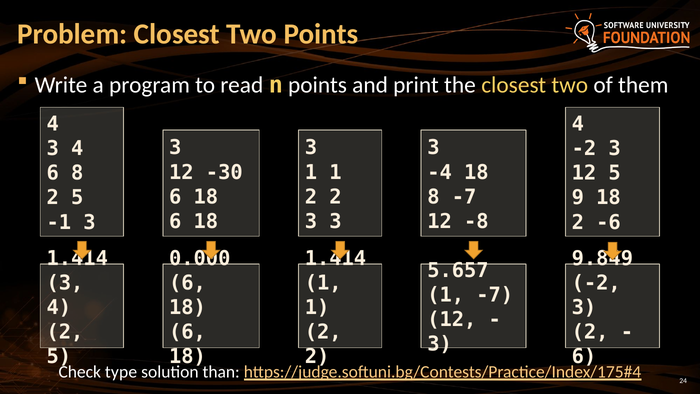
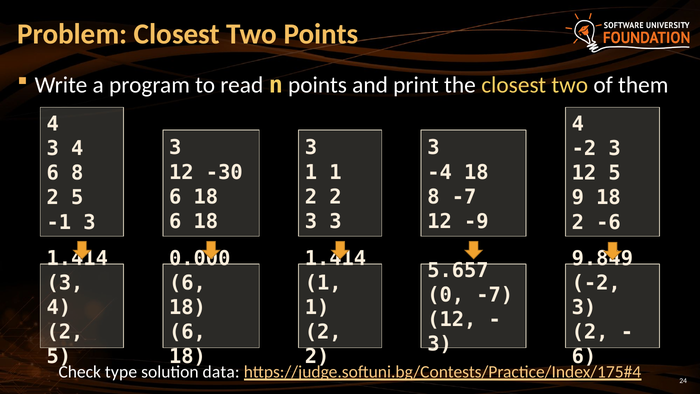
-8: -8 -> -9 (476, 221)
1: 1 -> 0 (446, 295)
than: than -> data (221, 372)
